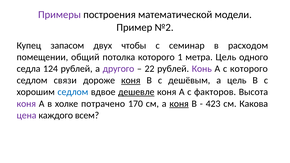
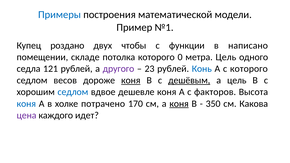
Примеры colour: purple -> blue (59, 15)
№2: №2 -> №1 (164, 27)
запасом: запасом -> роздано (67, 46)
семинар: семинар -> функции (187, 46)
расходом: расходом -> написано (248, 46)
общий: общий -> складе (85, 57)
1: 1 -> 0 (180, 57)
124: 124 -> 121 (51, 69)
22: 22 -> 23 (150, 69)
Конь colour: purple -> blue (202, 69)
связи: связи -> весов (65, 80)
дешёвым underline: none -> present (189, 80)
дешевле underline: present -> none (136, 92)
коня colour: purple -> blue (26, 104)
423: 423 -> 350 (213, 104)
всем: всем -> идет (87, 115)
